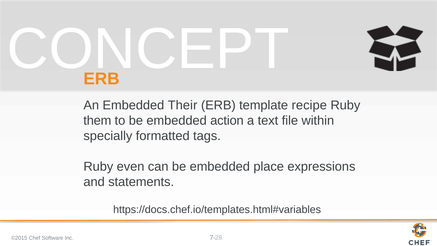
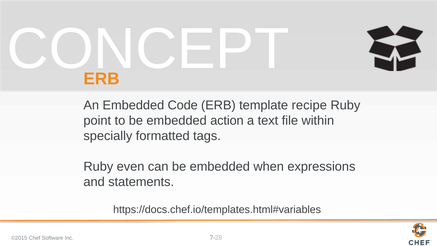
Their: Their -> Code (183, 105)
them: them -> point (97, 121)
place: place -> when (269, 166)
